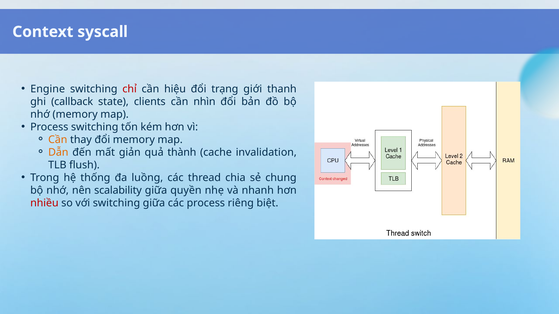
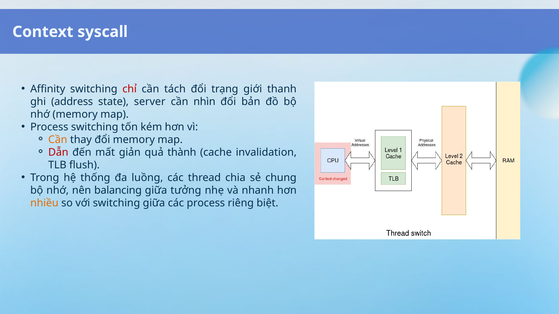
Engine: Engine -> Affinity (48, 89)
hiệu: hiệu -> tách (175, 89)
callback: callback -> address (72, 102)
clients: clients -> server (150, 102)
Dẫn colour: orange -> red (58, 152)
scalability: scalability -> balancing (118, 190)
quyền: quyền -> tưởng (186, 190)
nhiều colour: red -> orange (44, 203)
